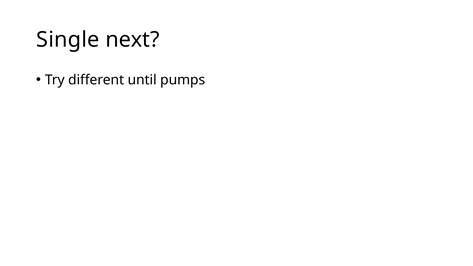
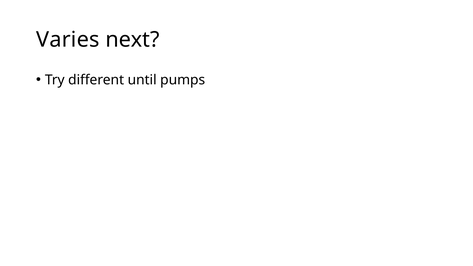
Single: Single -> Varies (68, 40)
